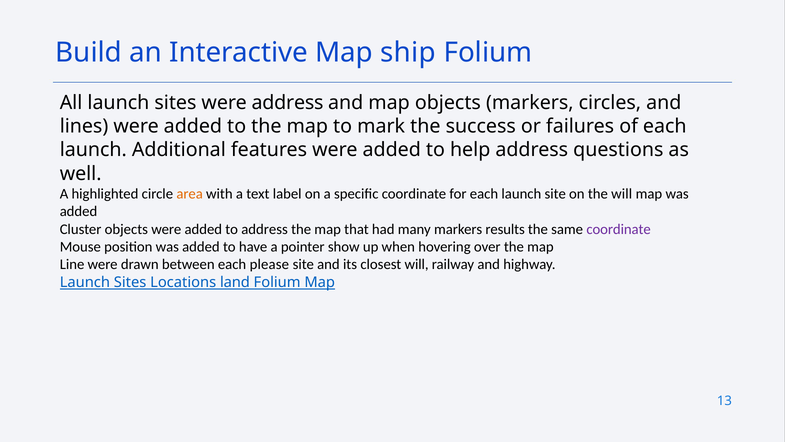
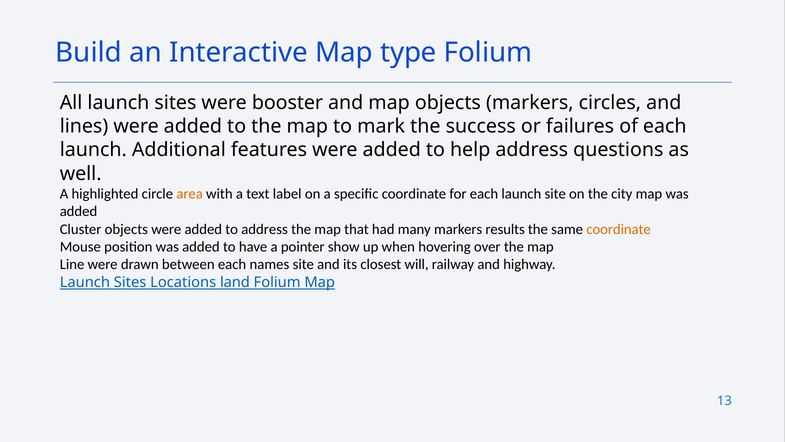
ship: ship -> type (408, 52)
were address: address -> booster (287, 103)
the will: will -> city (622, 194)
coordinate colour: purple -> orange (619, 229)
please: please -> names (269, 264)
